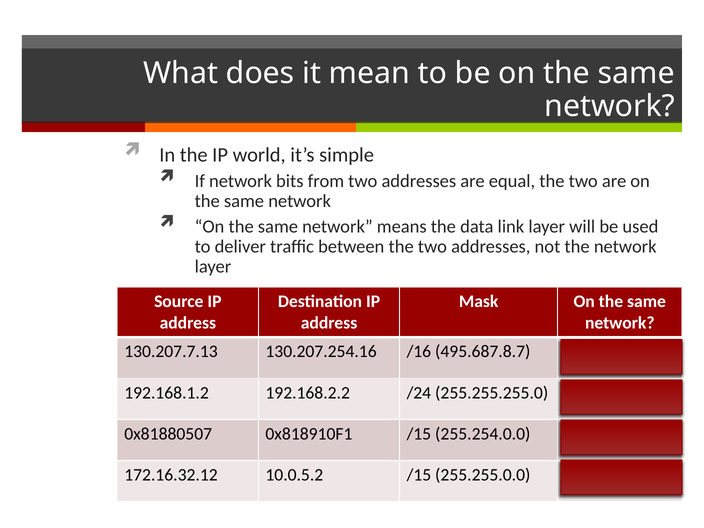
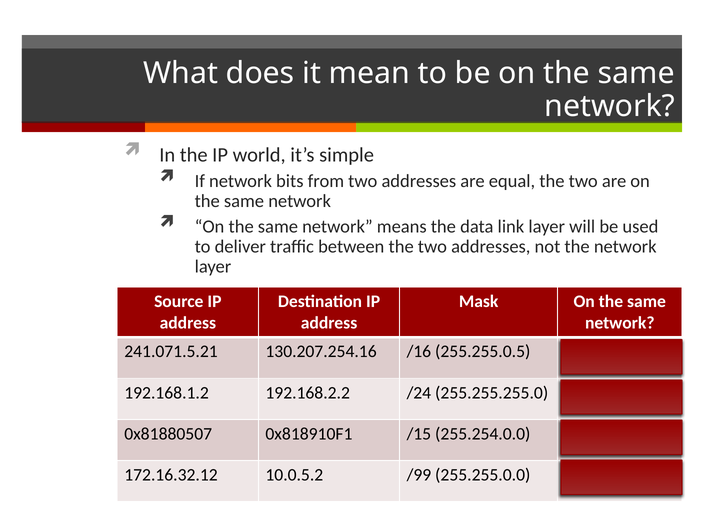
130.207.7.13: 130.207.7.13 -> 241.071.5.21 (171, 352)
495.687.8.7: 495.687.8.7 -> 255.255.0.5 (483, 352)
10.0.5.2 /15: /15 -> /99 (419, 475)
